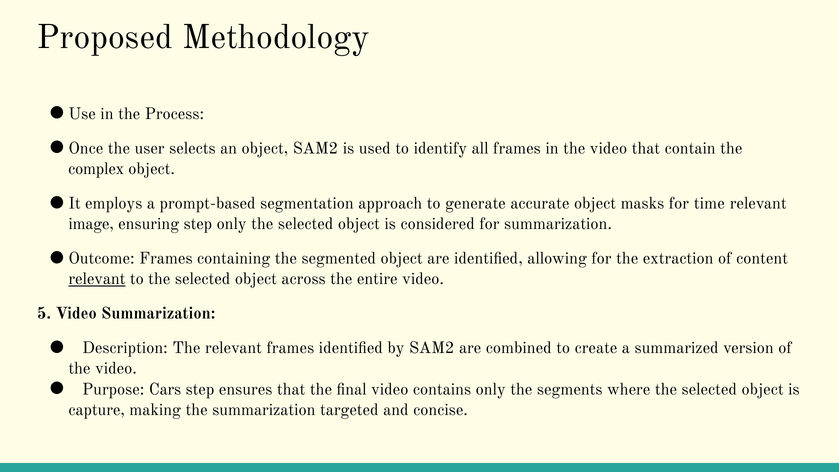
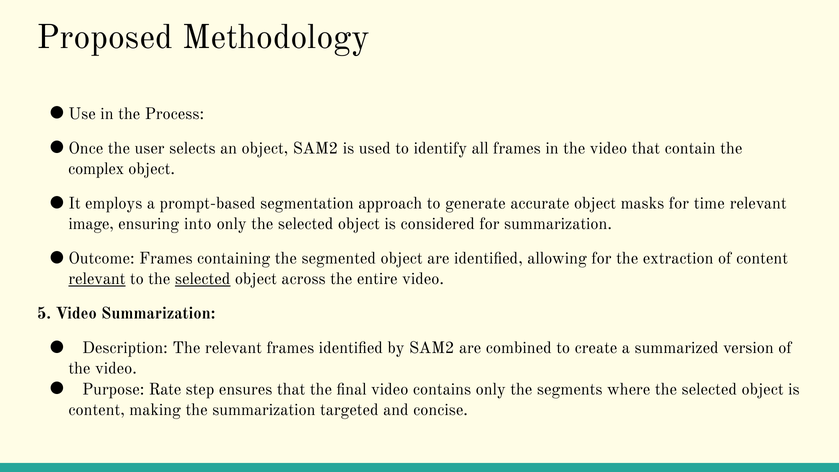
ensuring step: step -> into (198, 224)
selected underline: none -> present (203, 279)
Cars: Cars -> Rate (165, 389)
capture: capture -> content (97, 410)
